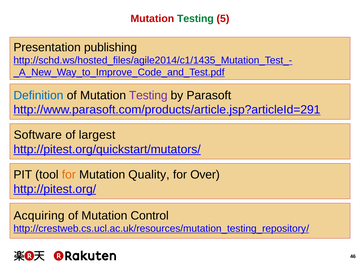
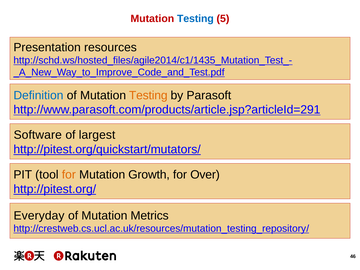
Testing colour: green -> blue (195, 19)
publishing: publishing -> resources (110, 47)
Testing colour: purple -> orange (148, 95)
Quality: Quality -> Growth (149, 175)
Acquiring: Acquiring -> Everyday (39, 216)
Control: Control -> Metrics (150, 216)
